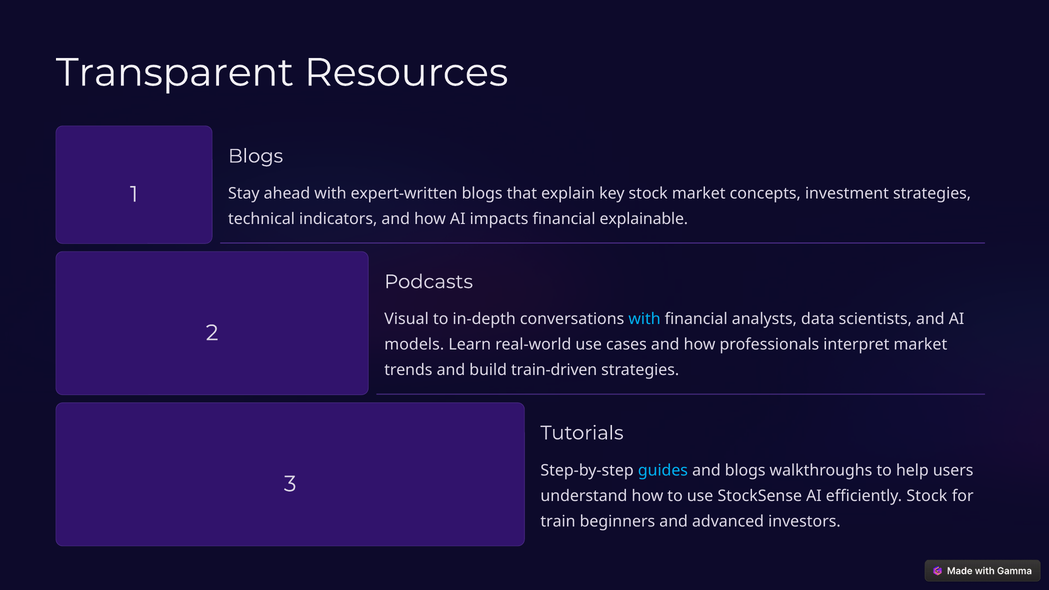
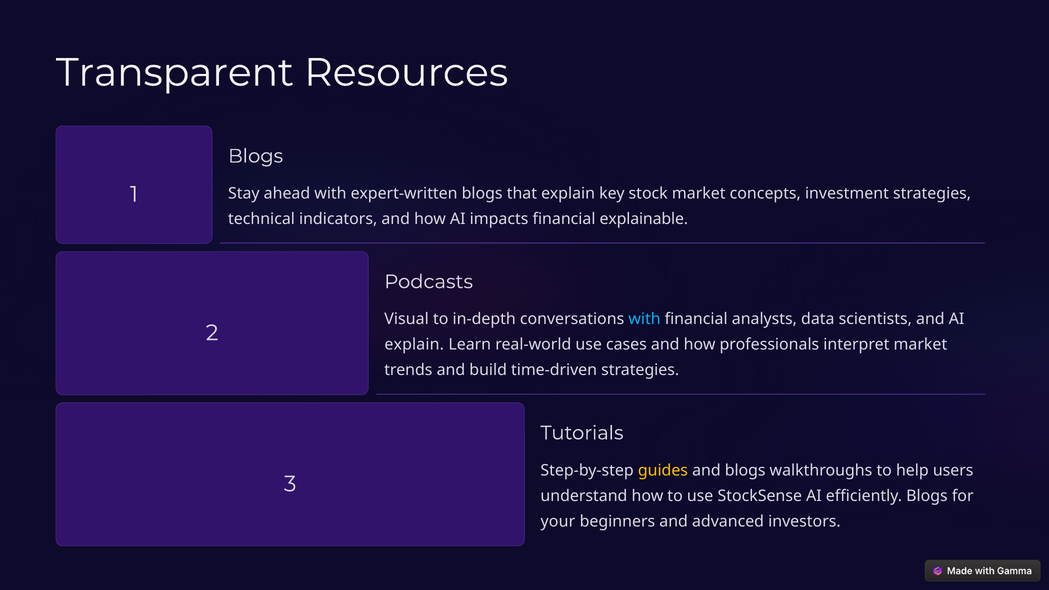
models: models -> explain (414, 345)
train-driven: train-driven -> time-driven (554, 370)
guides colour: light blue -> yellow (663, 470)
efficiently Stock: Stock -> Blogs (927, 496)
train: train -> your (558, 521)
